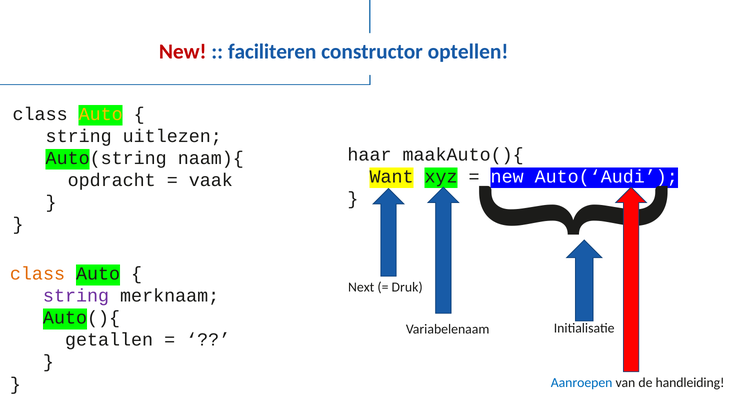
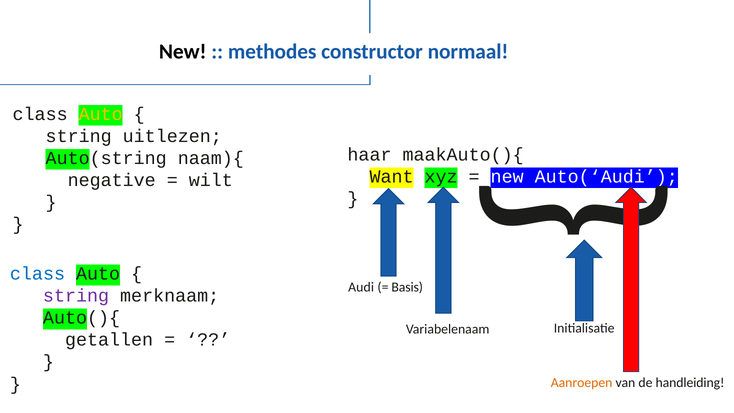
New colour: red -> black (183, 51)
faciliteren: faciliteren -> methodes (272, 51)
optellen: optellen -> normaal (468, 51)
opdracht: opdracht -> negative (112, 180)
vaak: vaak -> wilt (211, 180)
class colour: orange -> blue (38, 274)
Next: Next -> Audi (361, 287)
Druk: Druk -> Basis (407, 287)
Aanroepen colour: blue -> orange (582, 383)
